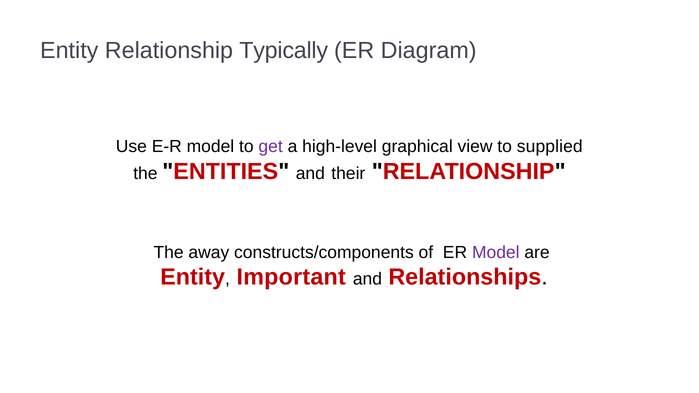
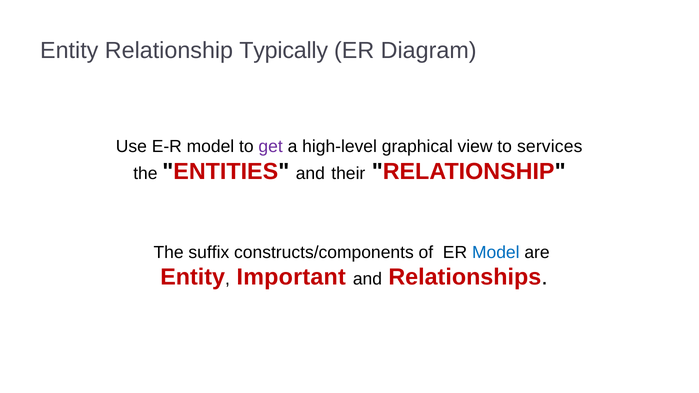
supplied: supplied -> services (550, 147)
away: away -> suffix (209, 252)
Model colour: purple -> blue (496, 252)
